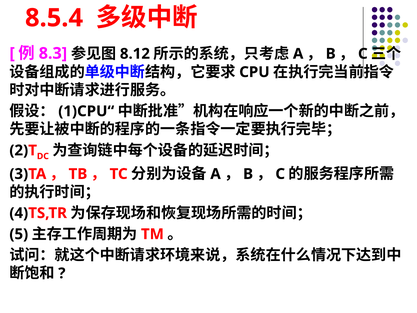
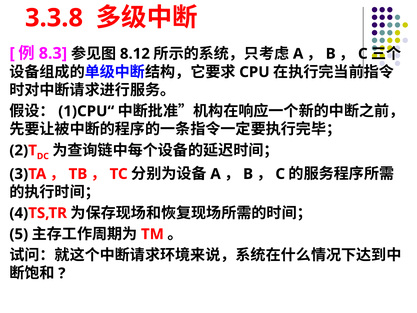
8.5.4: 8.5.4 -> 3.3.8 (54, 18)
